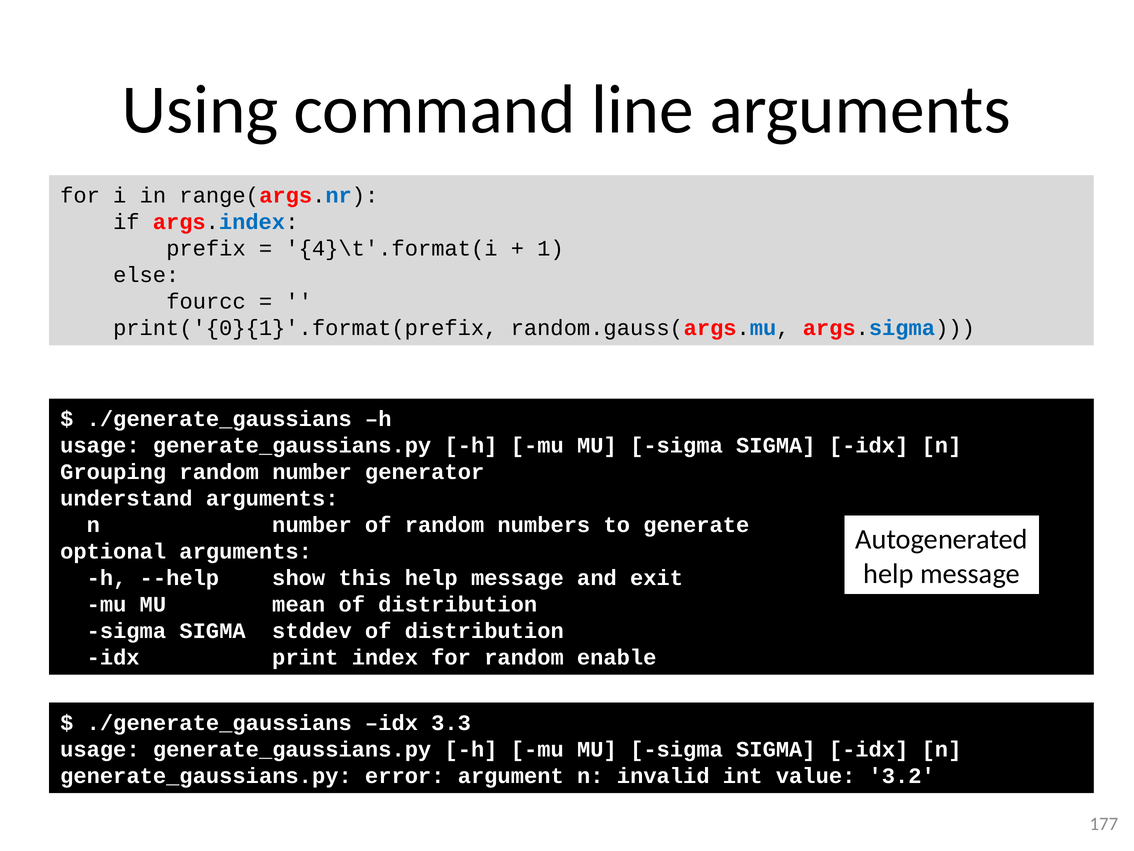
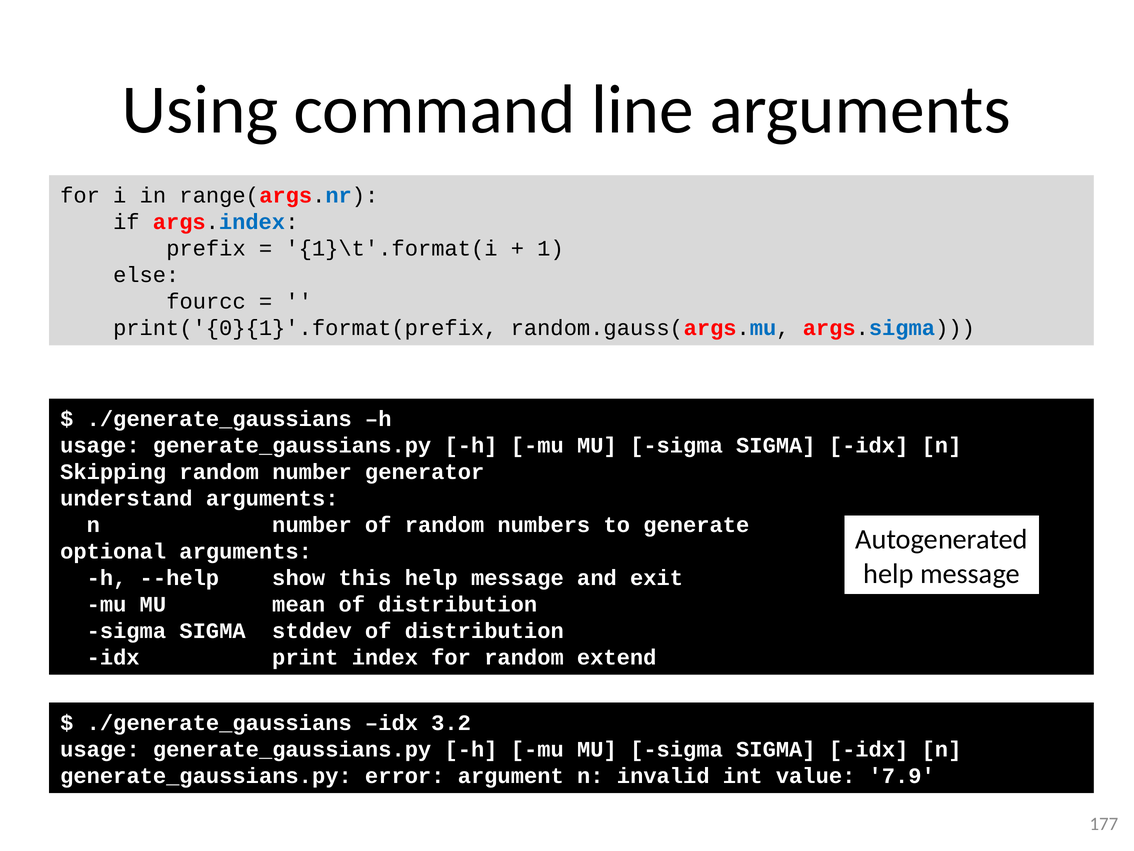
4}\t'.format(i: 4}\t'.format(i -> 1}\t'.format(i (391, 248)
Grouping: Grouping -> Skipping (113, 472)
enable: enable -> extend (617, 657)
3.3: 3.3 -> 3.2 (451, 722)
3.2: 3.2 -> 7.9 (902, 775)
